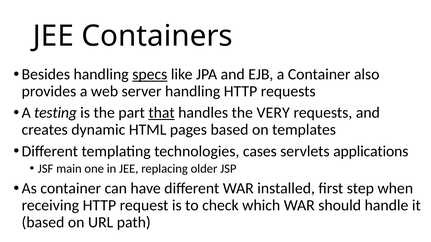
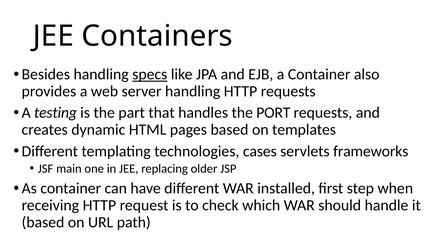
that underline: present -> none (162, 113)
VERY: VERY -> PORT (273, 113)
applications: applications -> frameworks (371, 151)
